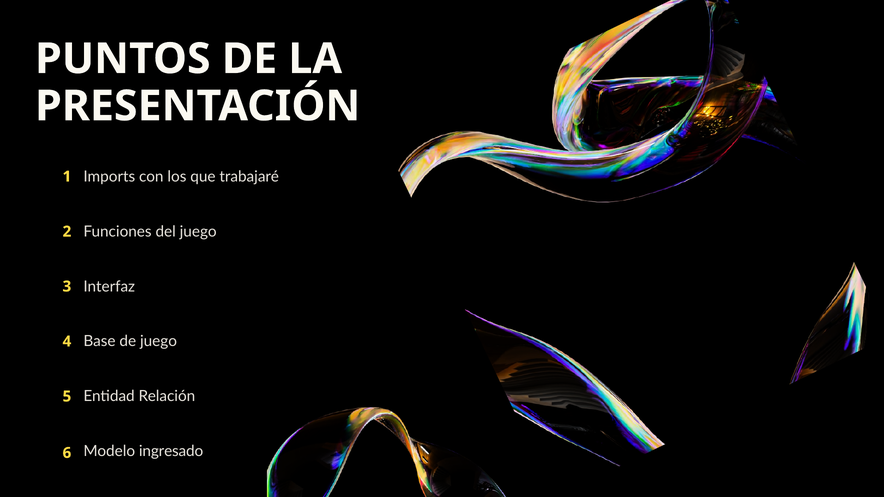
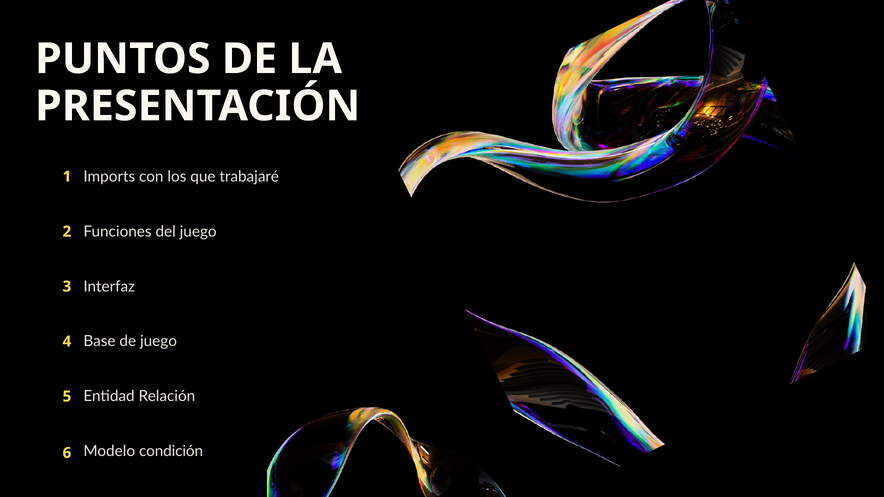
ingresado: ingresado -> condición (171, 452)
